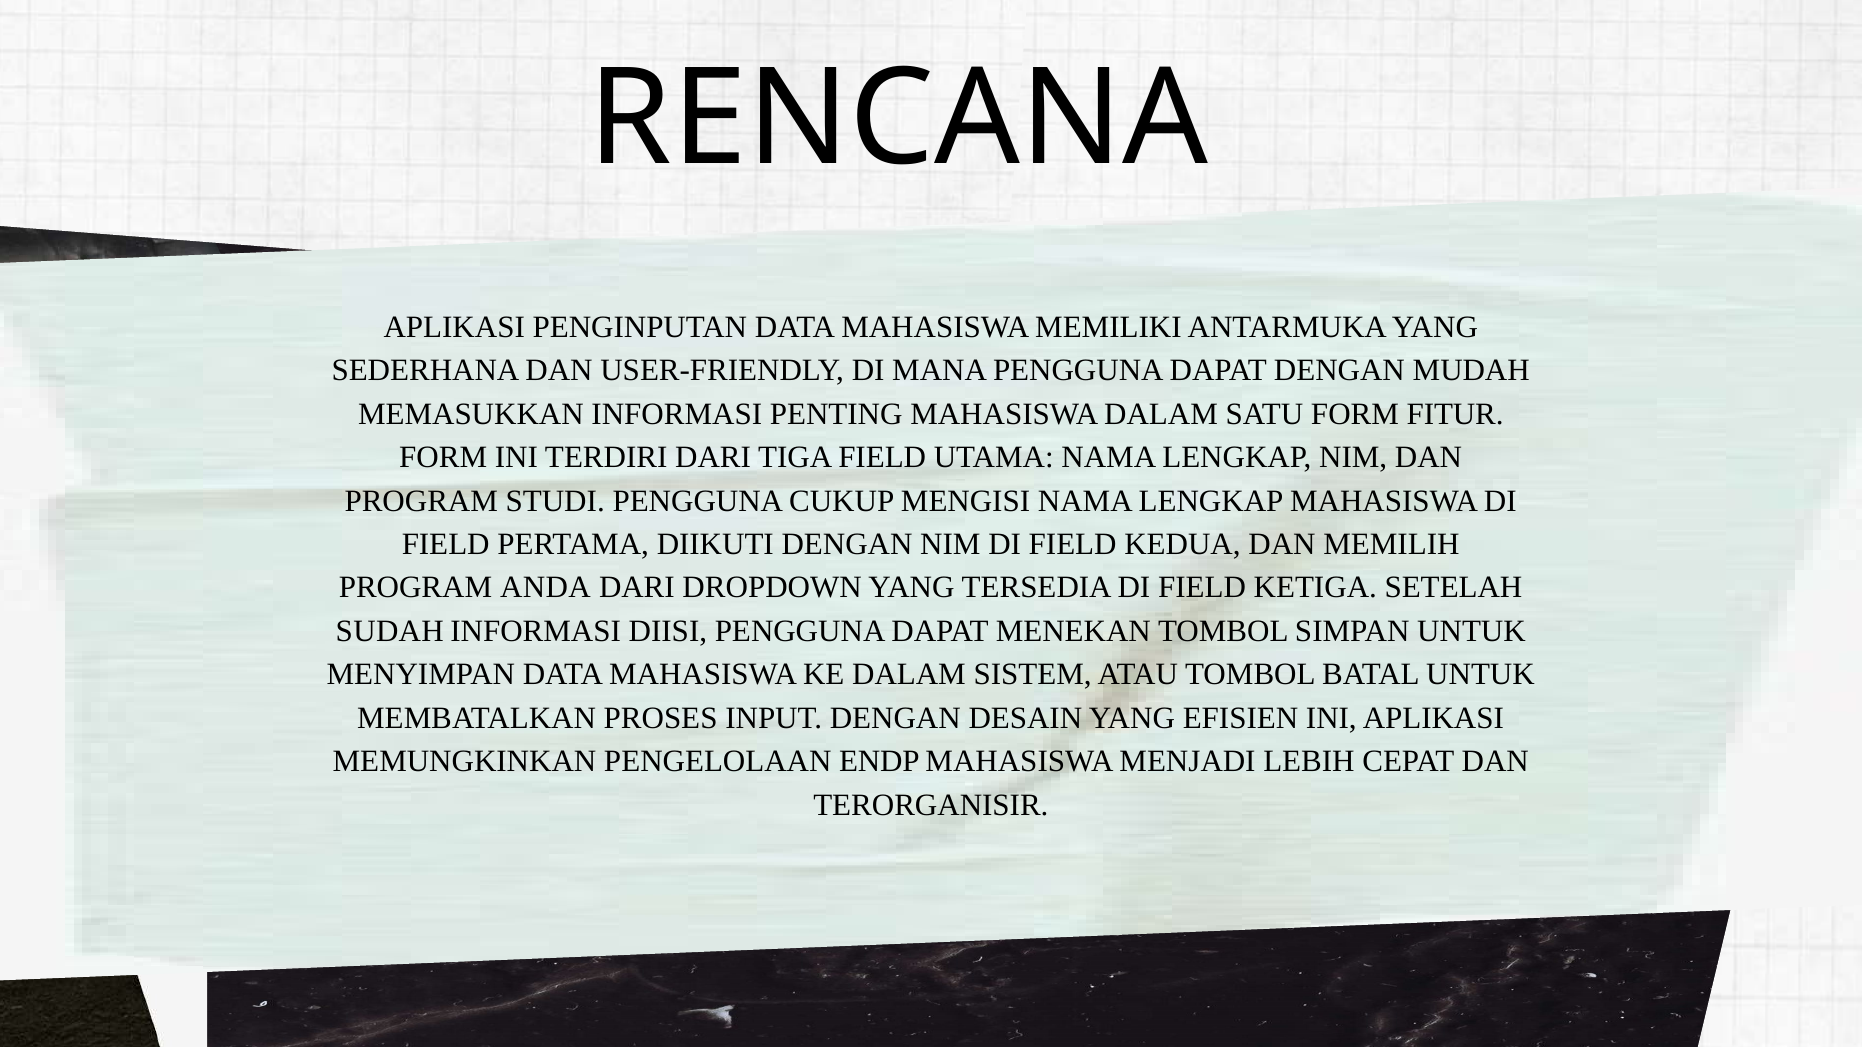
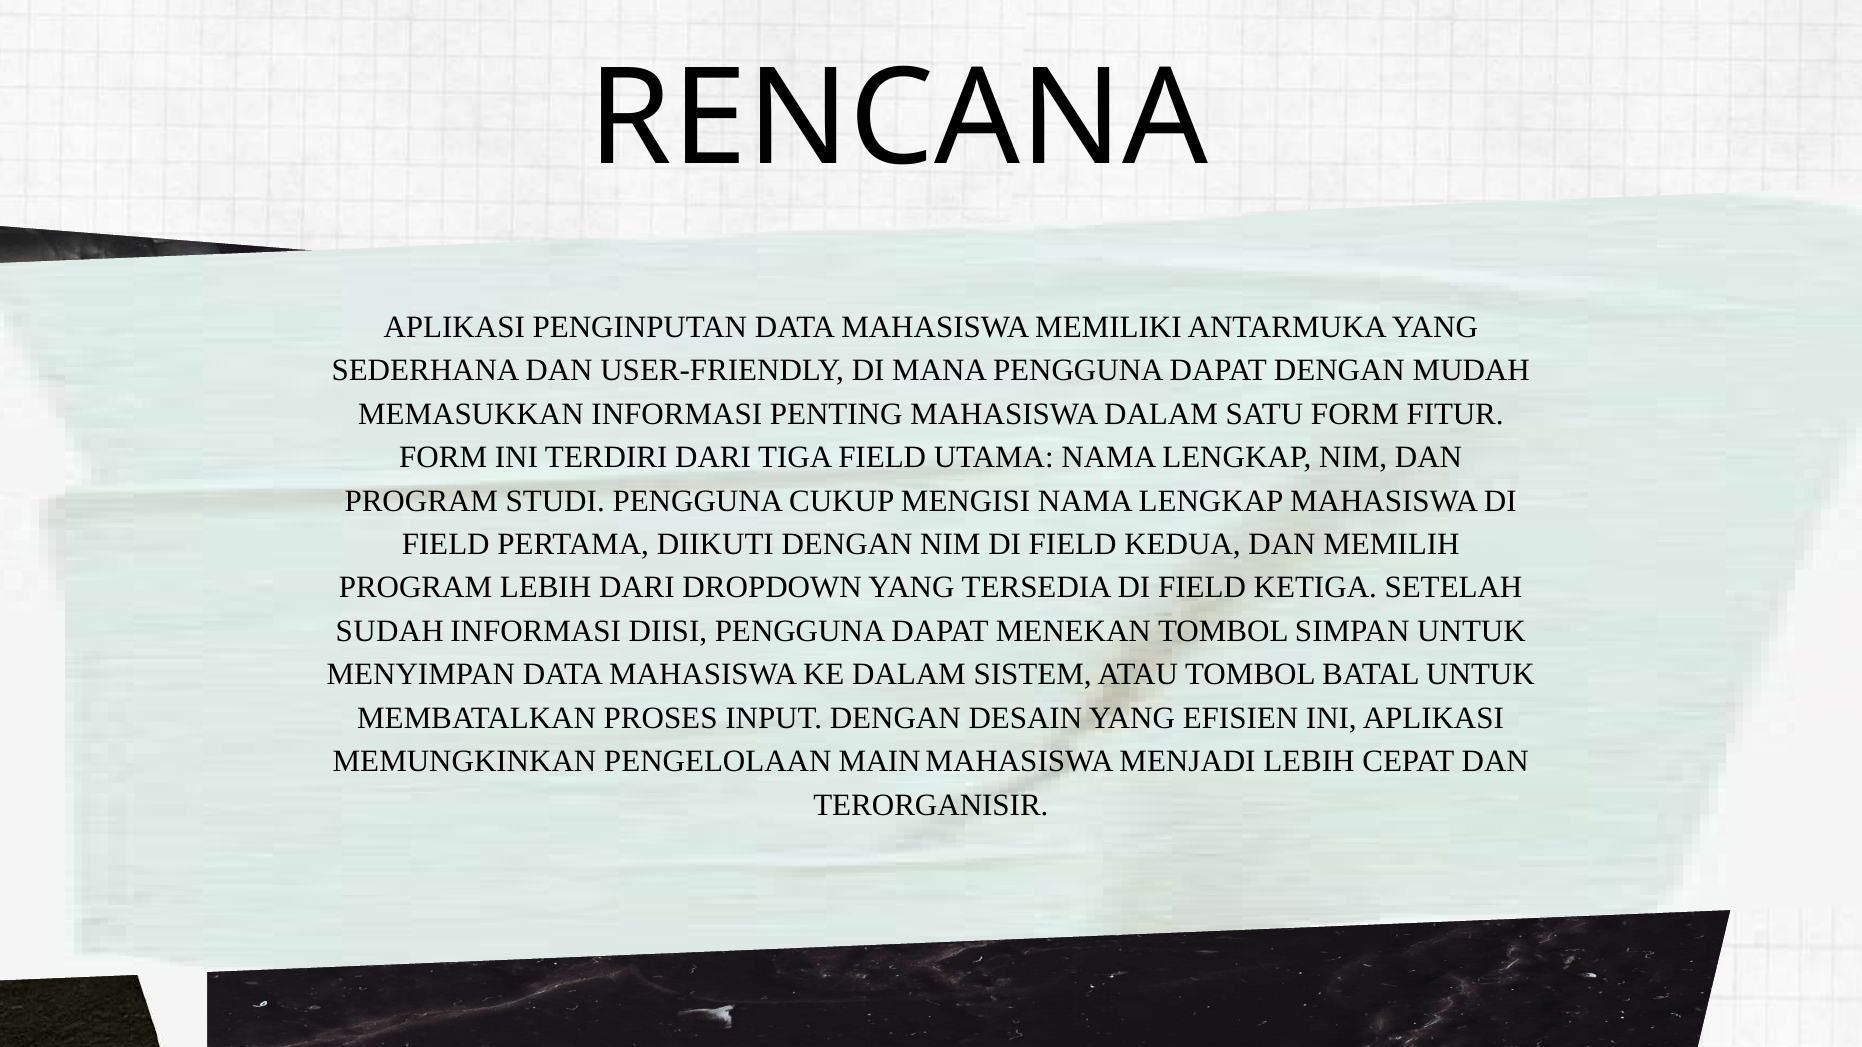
PROGRAM ANDA: ANDA -> LEBIH (546, 588)
ENDP: ENDP -> MAIN (880, 762)
